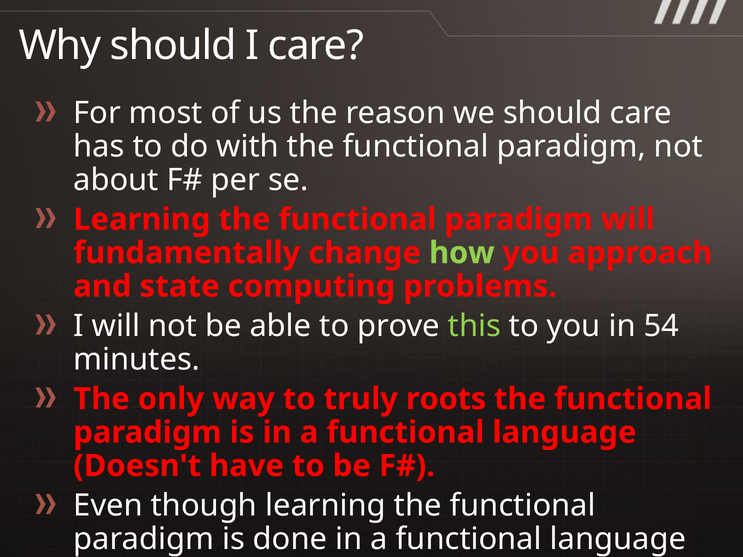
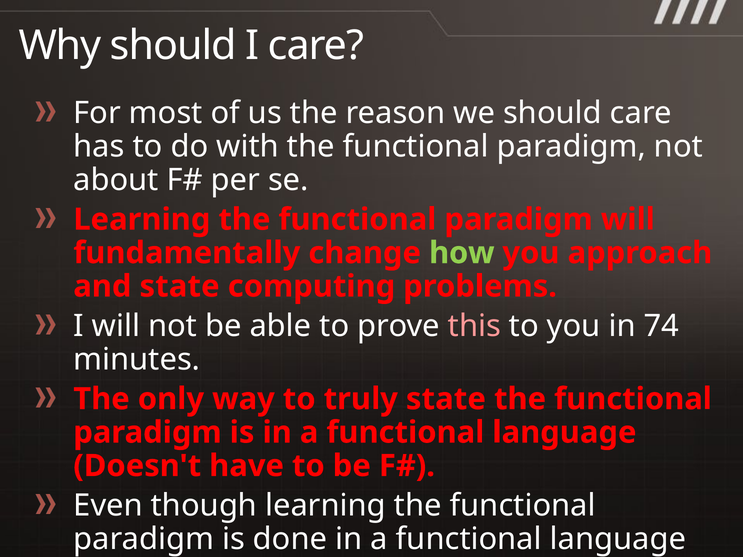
this colour: light green -> pink (474, 326)
54: 54 -> 74 (661, 326)
truly roots: roots -> state (446, 399)
